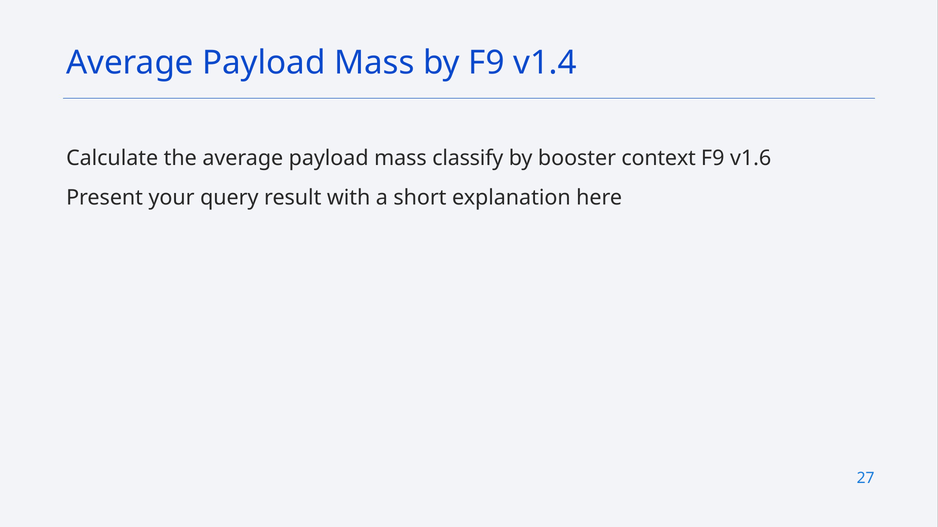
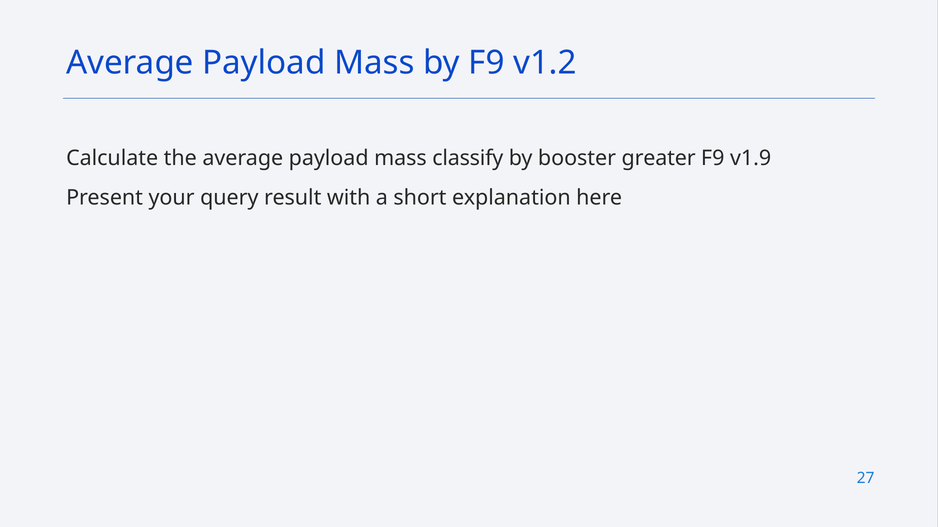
v1.4: v1.4 -> v1.2 (545, 63)
context: context -> greater (659, 158)
v1.6: v1.6 -> v1.9 (751, 158)
